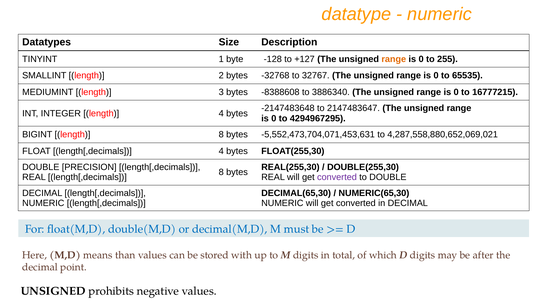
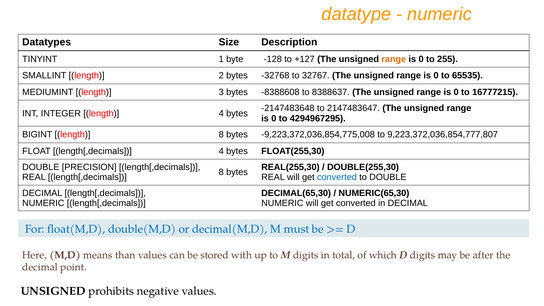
3886340: 3886340 -> 8388637 (331, 92)
-5,552,473,704,071,453,631: -5,552,473,704,071,453,631 -> -9,223,372,036,854,775,008 (318, 135)
4,287,558,880,652,069,021: 4,287,558,880,652,069,021 -> 9,223,372,036,854,777,807 (443, 135)
converted colour: purple -> blue (337, 177)
